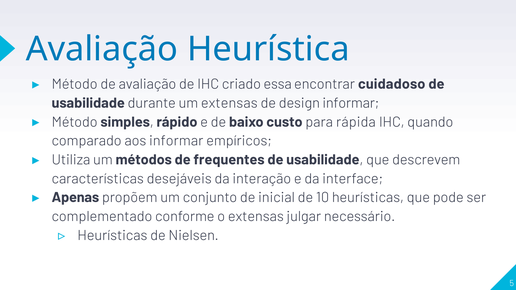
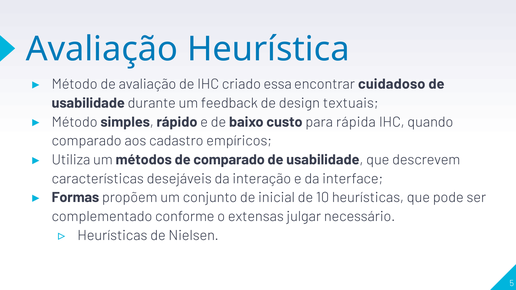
um extensas: extensas -> feedback (229, 103)
design informar: informar -> textuais (351, 103)
aos informar: informar -> cadastro (176, 141)
de frequentes: frequentes -> comparado (229, 160)
Apenas: Apenas -> Formas (75, 198)
